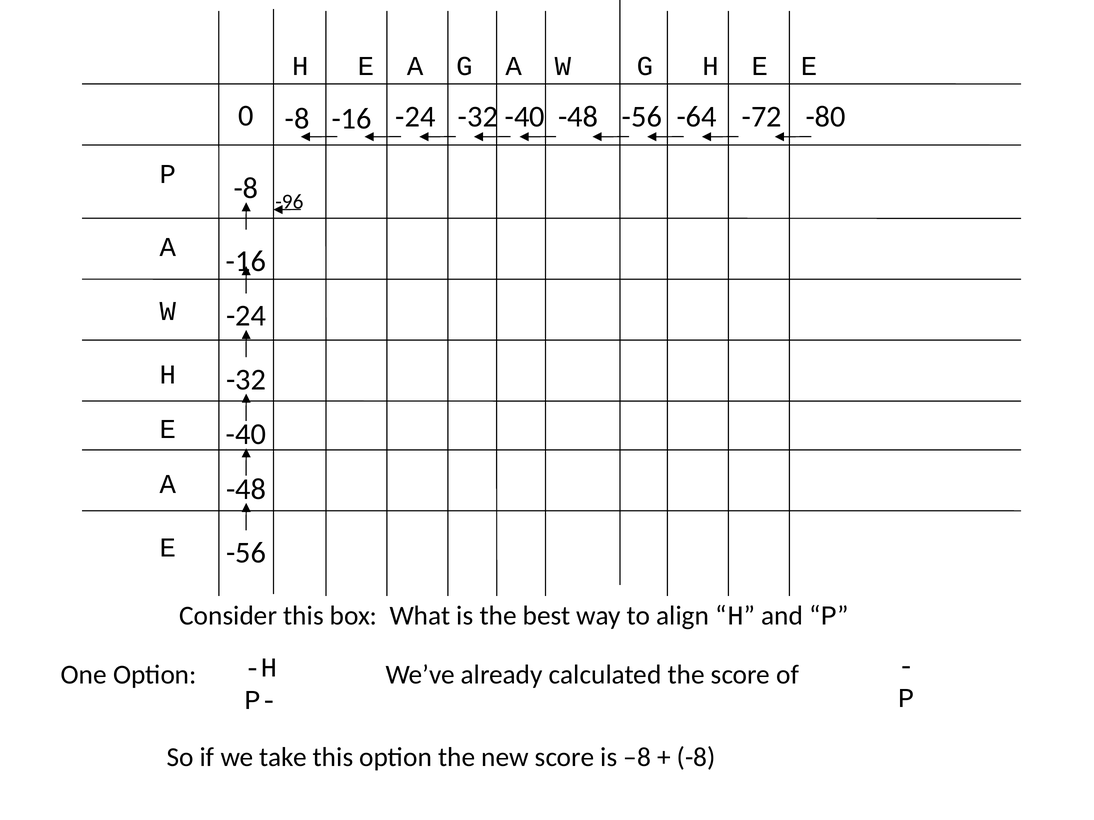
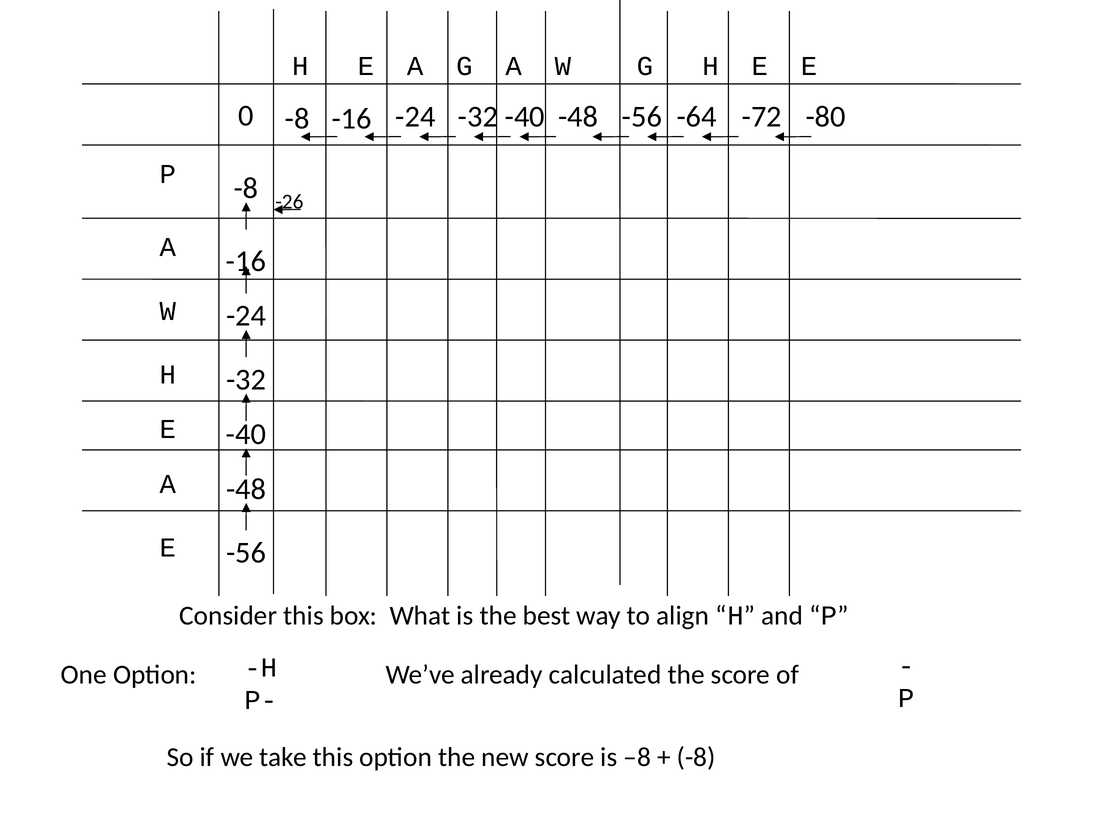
-96: -96 -> -26 (289, 202)
